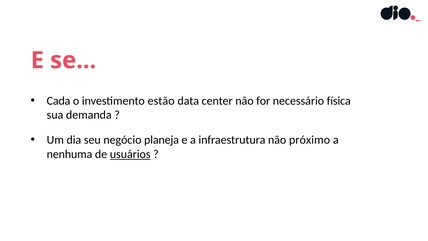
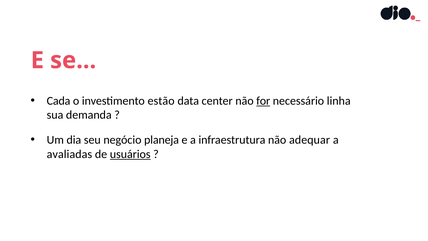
for underline: none -> present (263, 101)
física: física -> linha (339, 101)
próximo: próximo -> adequar (310, 140)
nenhuma: nenhuma -> avaliadas (69, 154)
